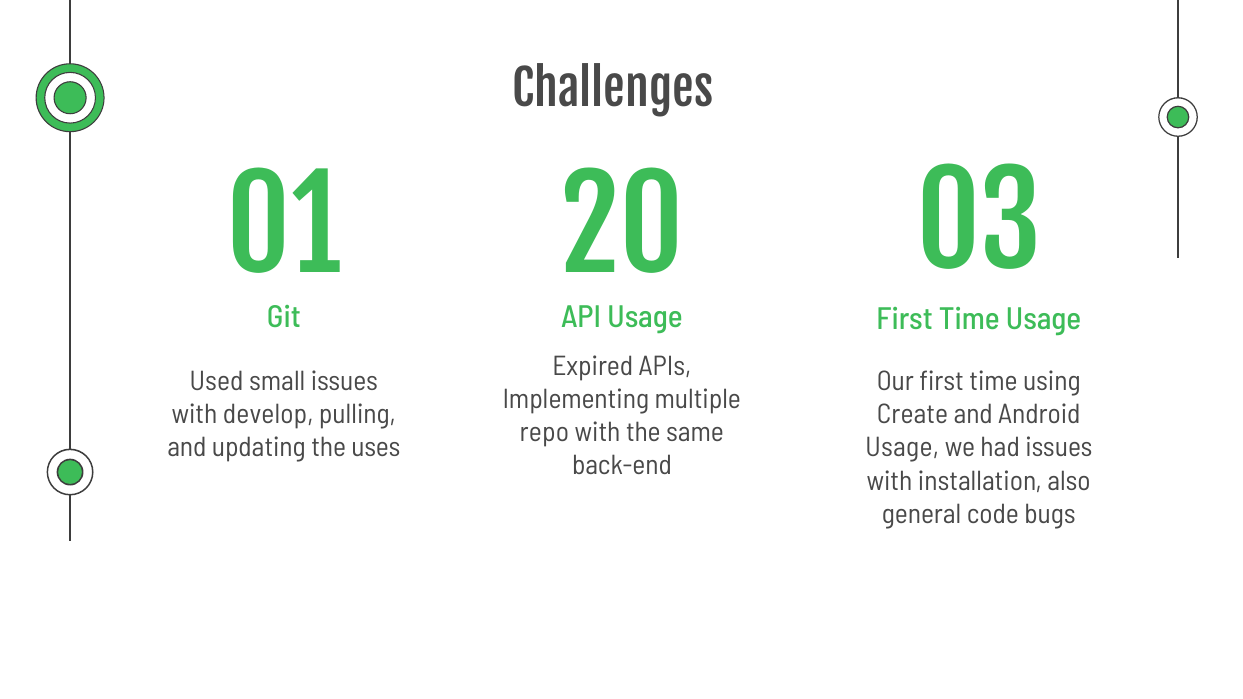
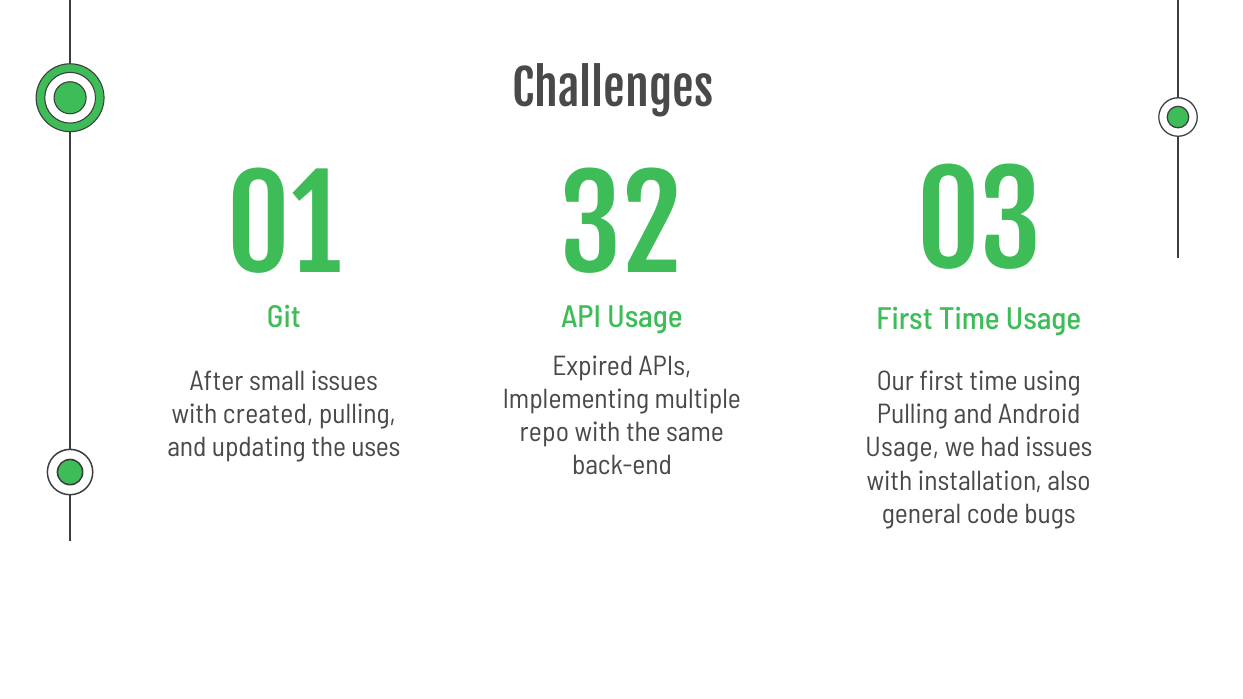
20: 20 -> 32 (621, 232)
Used: Used -> After (217, 382)
develop: develop -> created (268, 415)
Create: Create -> Pulling (913, 415)
